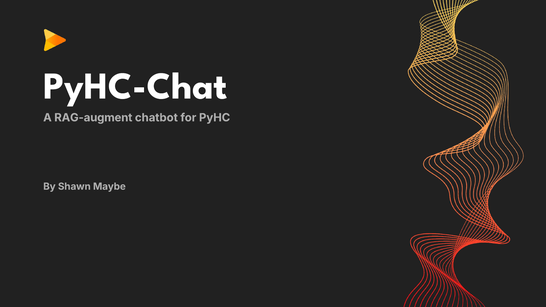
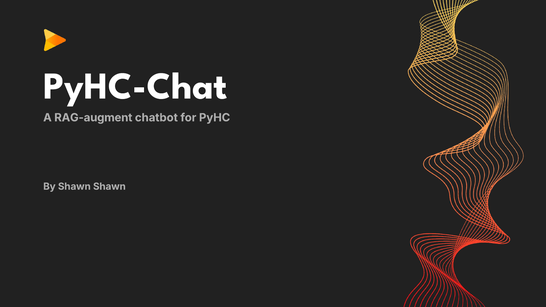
Shawn Maybe: Maybe -> Shawn (109, 187)
